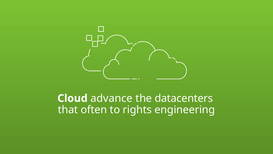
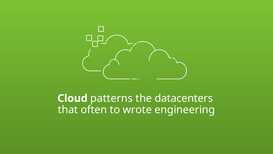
advance: advance -> patterns (112, 98)
rights: rights -> wrote (137, 110)
